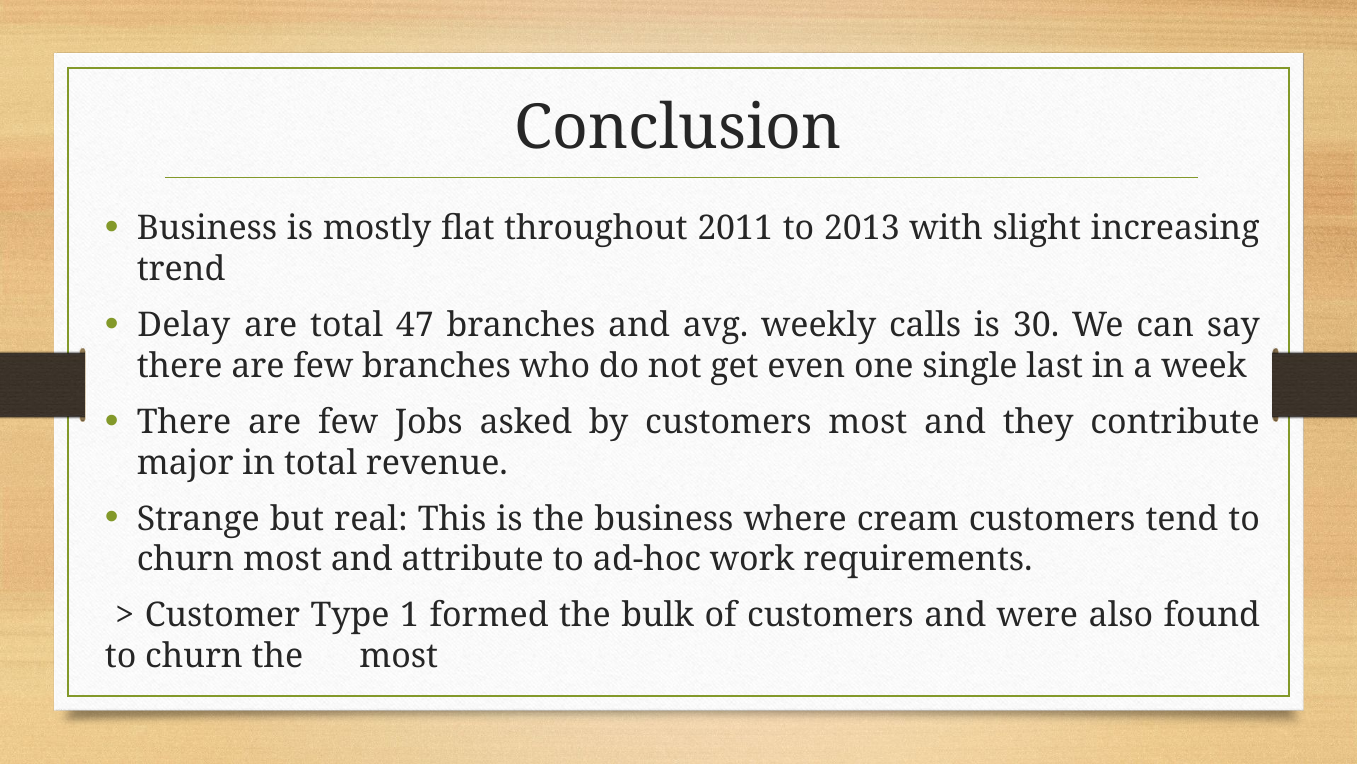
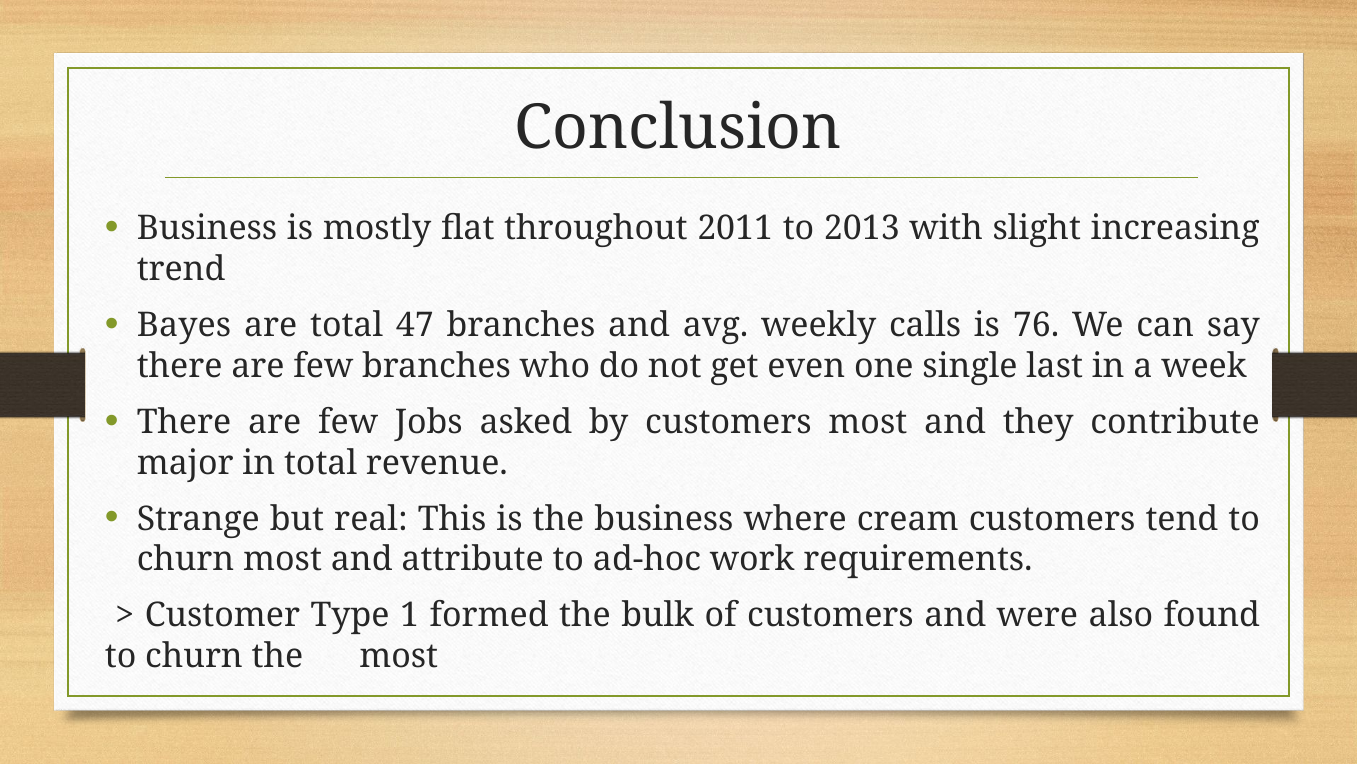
Delay: Delay -> Bayes (184, 325)
30: 30 -> 76 (1036, 325)
